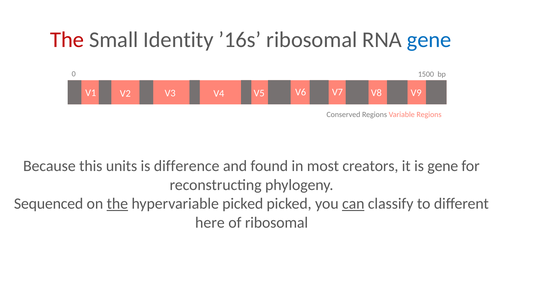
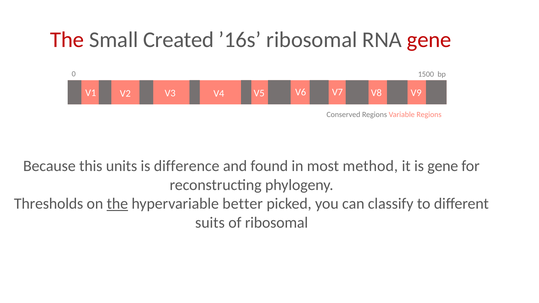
Identity: Identity -> Created (178, 40)
gene colour: blue -> red (429, 40)
creators: creators -> method (370, 166)
Sequenced: Sequenced -> Thresholds (49, 204)
hypervariable picked: picked -> better (243, 204)
can underline: present -> none (353, 204)
here: here -> suits (210, 223)
